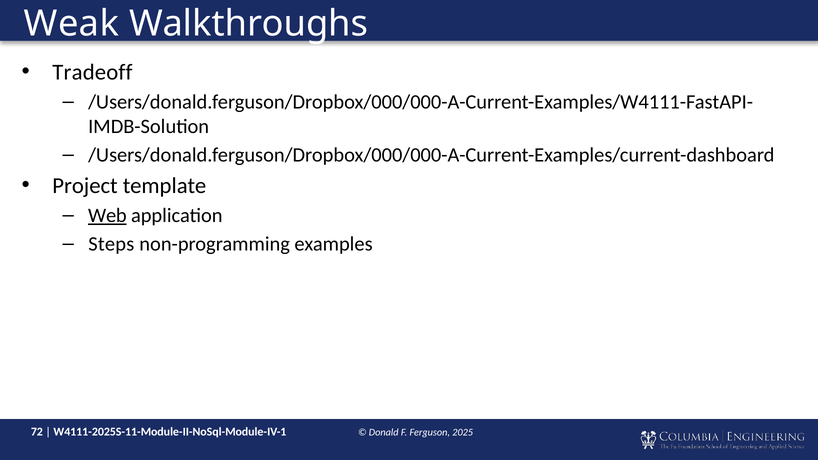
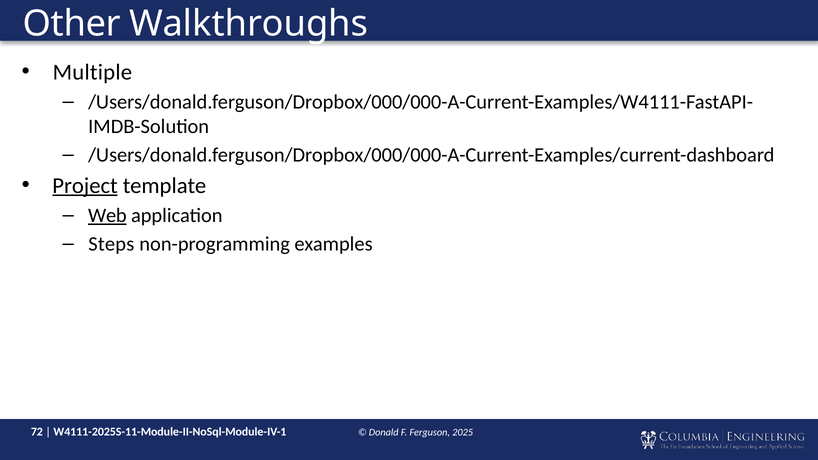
Weak: Weak -> Other (72, 24)
Tradeoff: Tradeoff -> Multiple (92, 72)
Project underline: none -> present (85, 186)
